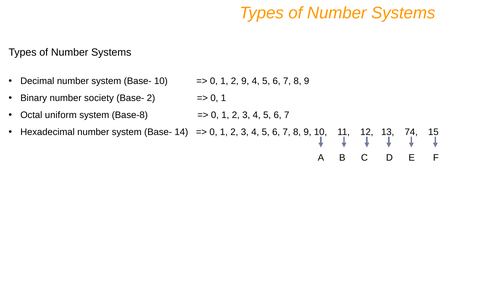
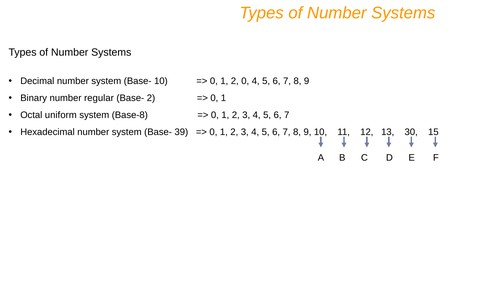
2 9: 9 -> 0 (245, 81)
society: society -> regular (99, 98)
14: 14 -> 39 (181, 132)
74: 74 -> 30 (411, 132)
